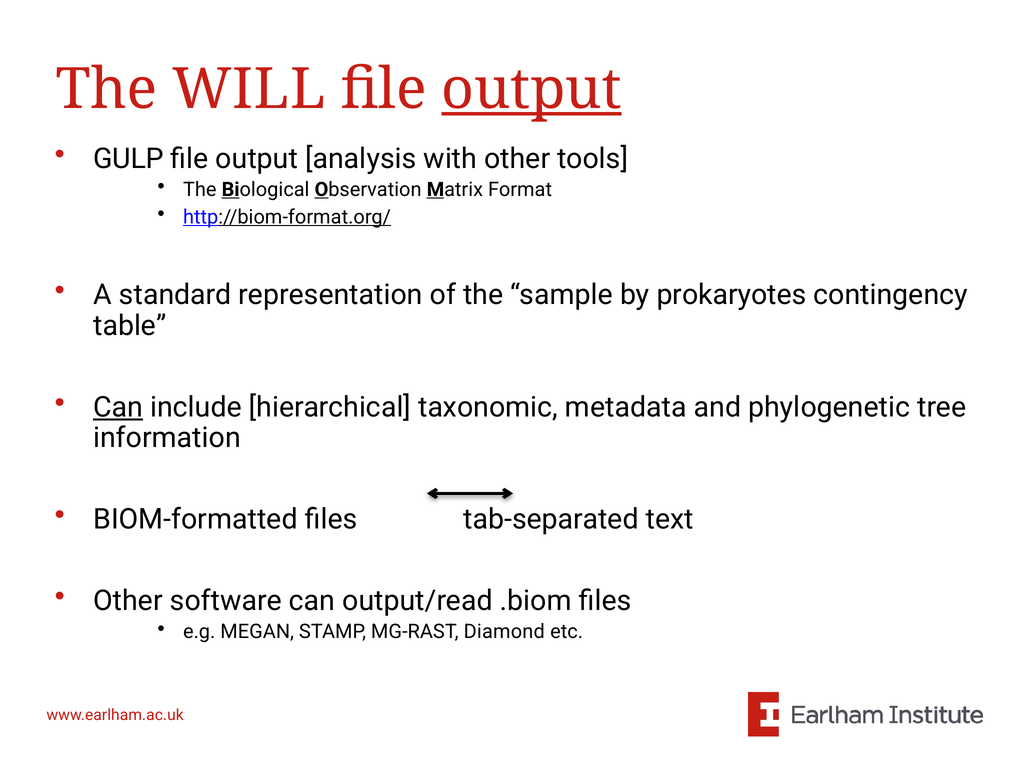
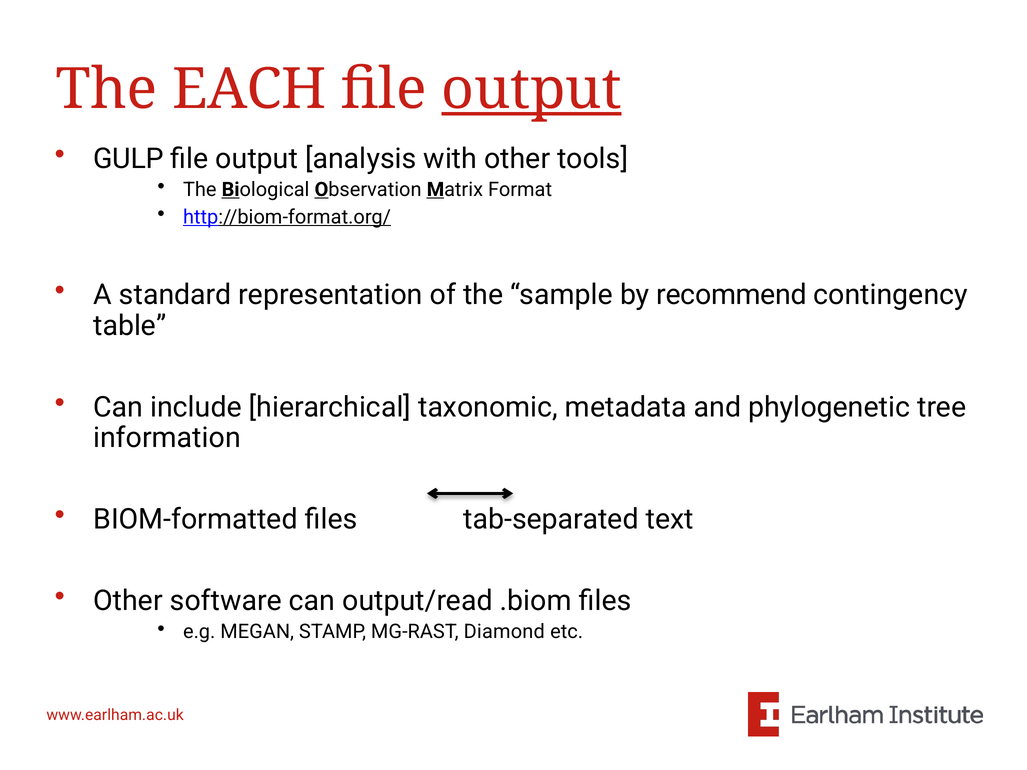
WILL: WILL -> EACH (249, 89)
prokaryotes: prokaryotes -> recommend (732, 295)
Can underline: present -> none (118, 407)
